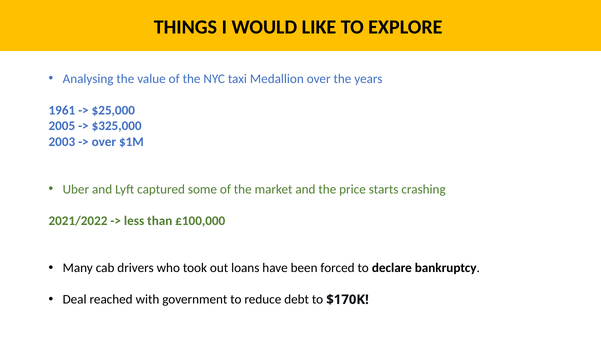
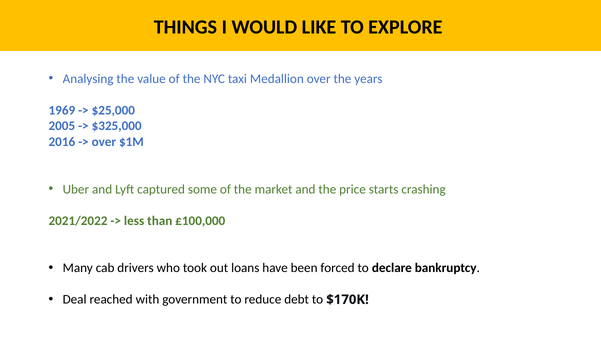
1961: 1961 -> 1969 (62, 110)
2003: 2003 -> 2016 (62, 142)
